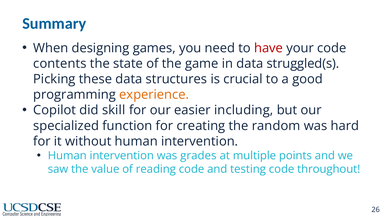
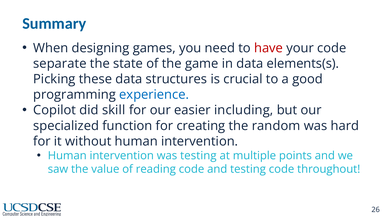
contents: contents -> separate (60, 64)
struggled(s: struggled(s -> elements(s (303, 64)
experience colour: orange -> blue (154, 95)
was grades: grades -> testing (198, 156)
